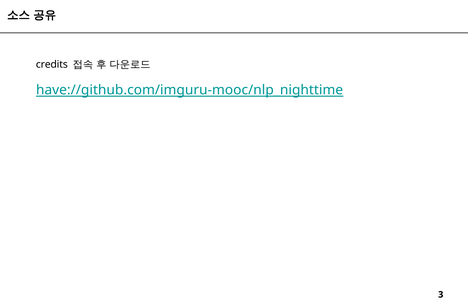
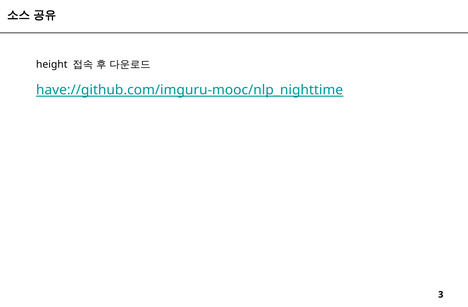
credits: credits -> height (52, 65)
